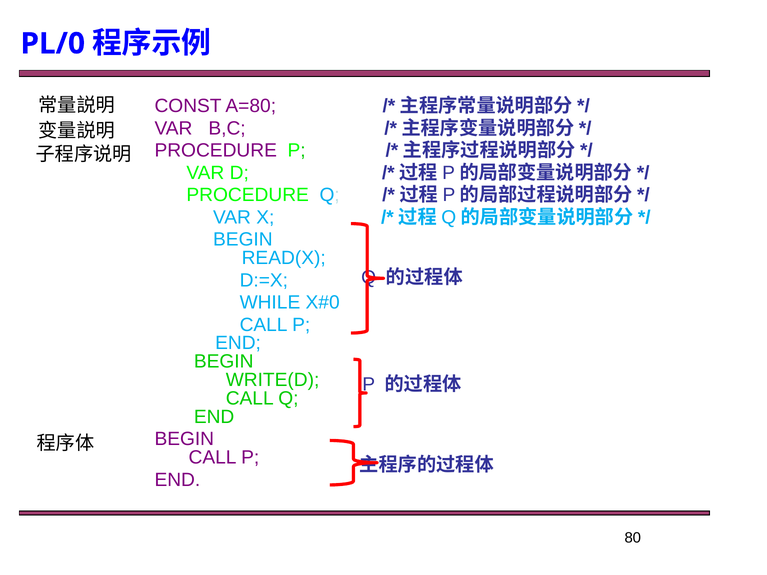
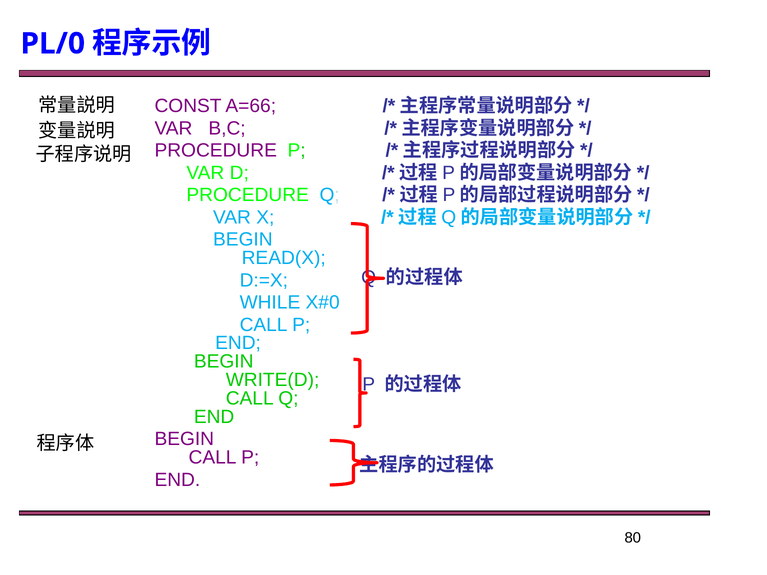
A=80: A=80 -> A=66 (251, 106)
